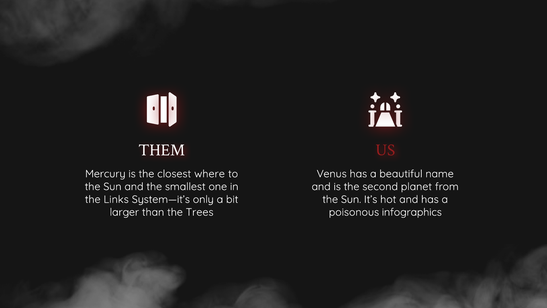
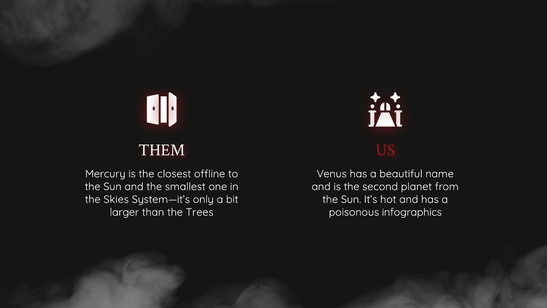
where: where -> offline (210, 174)
Links: Links -> Skies (116, 199)
